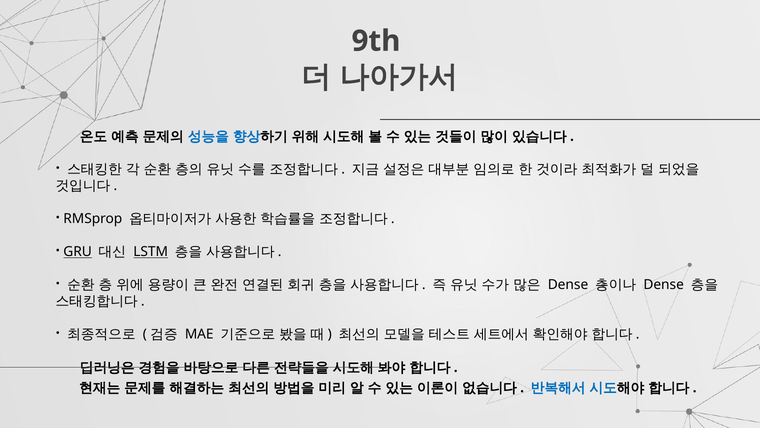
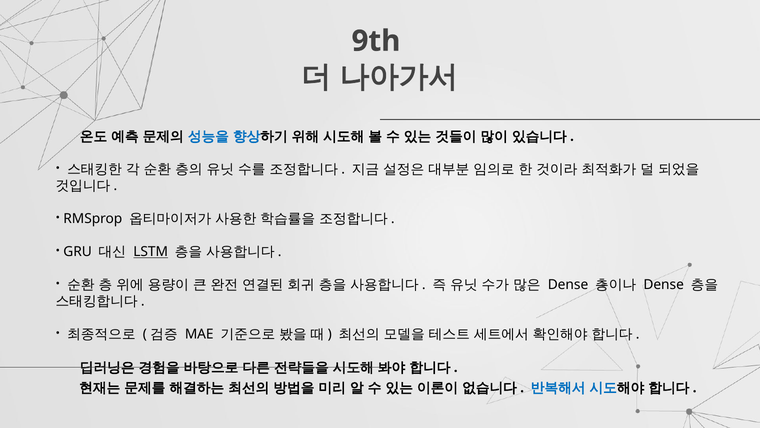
GRU underline: present -> none (78, 252)
